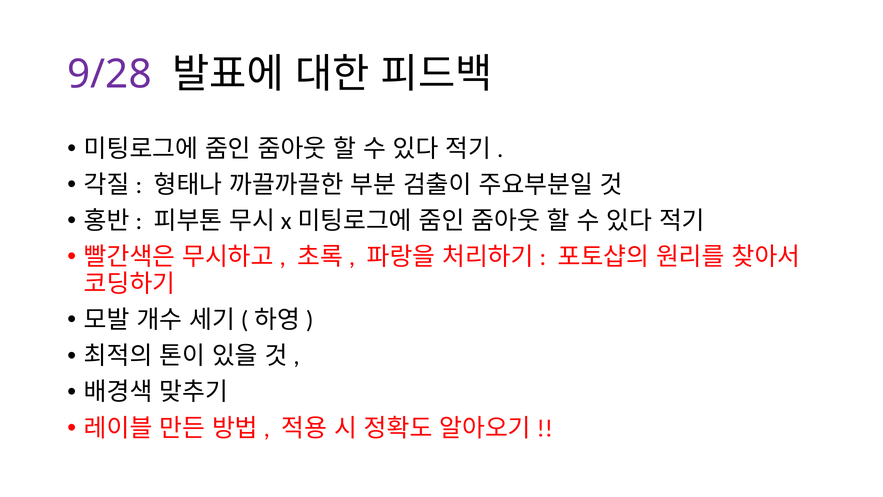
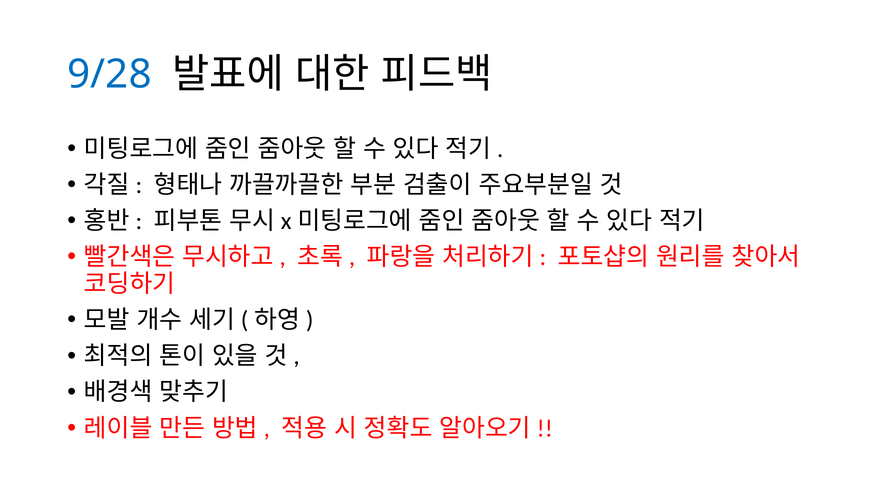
9/28 colour: purple -> blue (110, 74)
